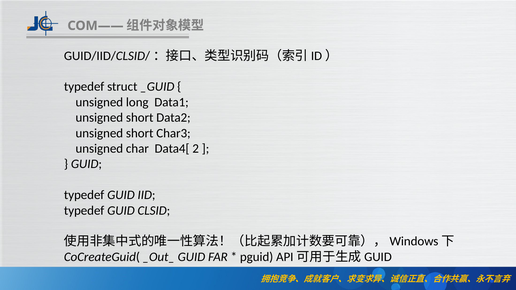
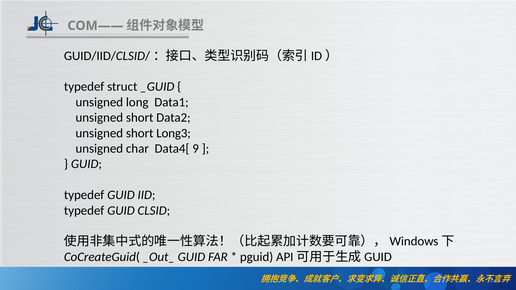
Char3: Char3 -> Long3 (174, 133)
2: 2 -> 9 (196, 149)
